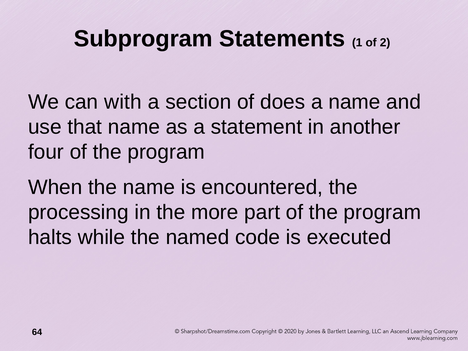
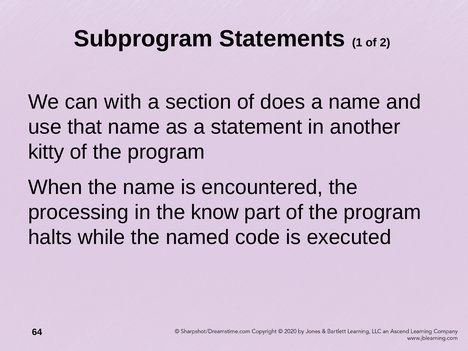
four: four -> kitty (46, 152)
more: more -> know (215, 212)
